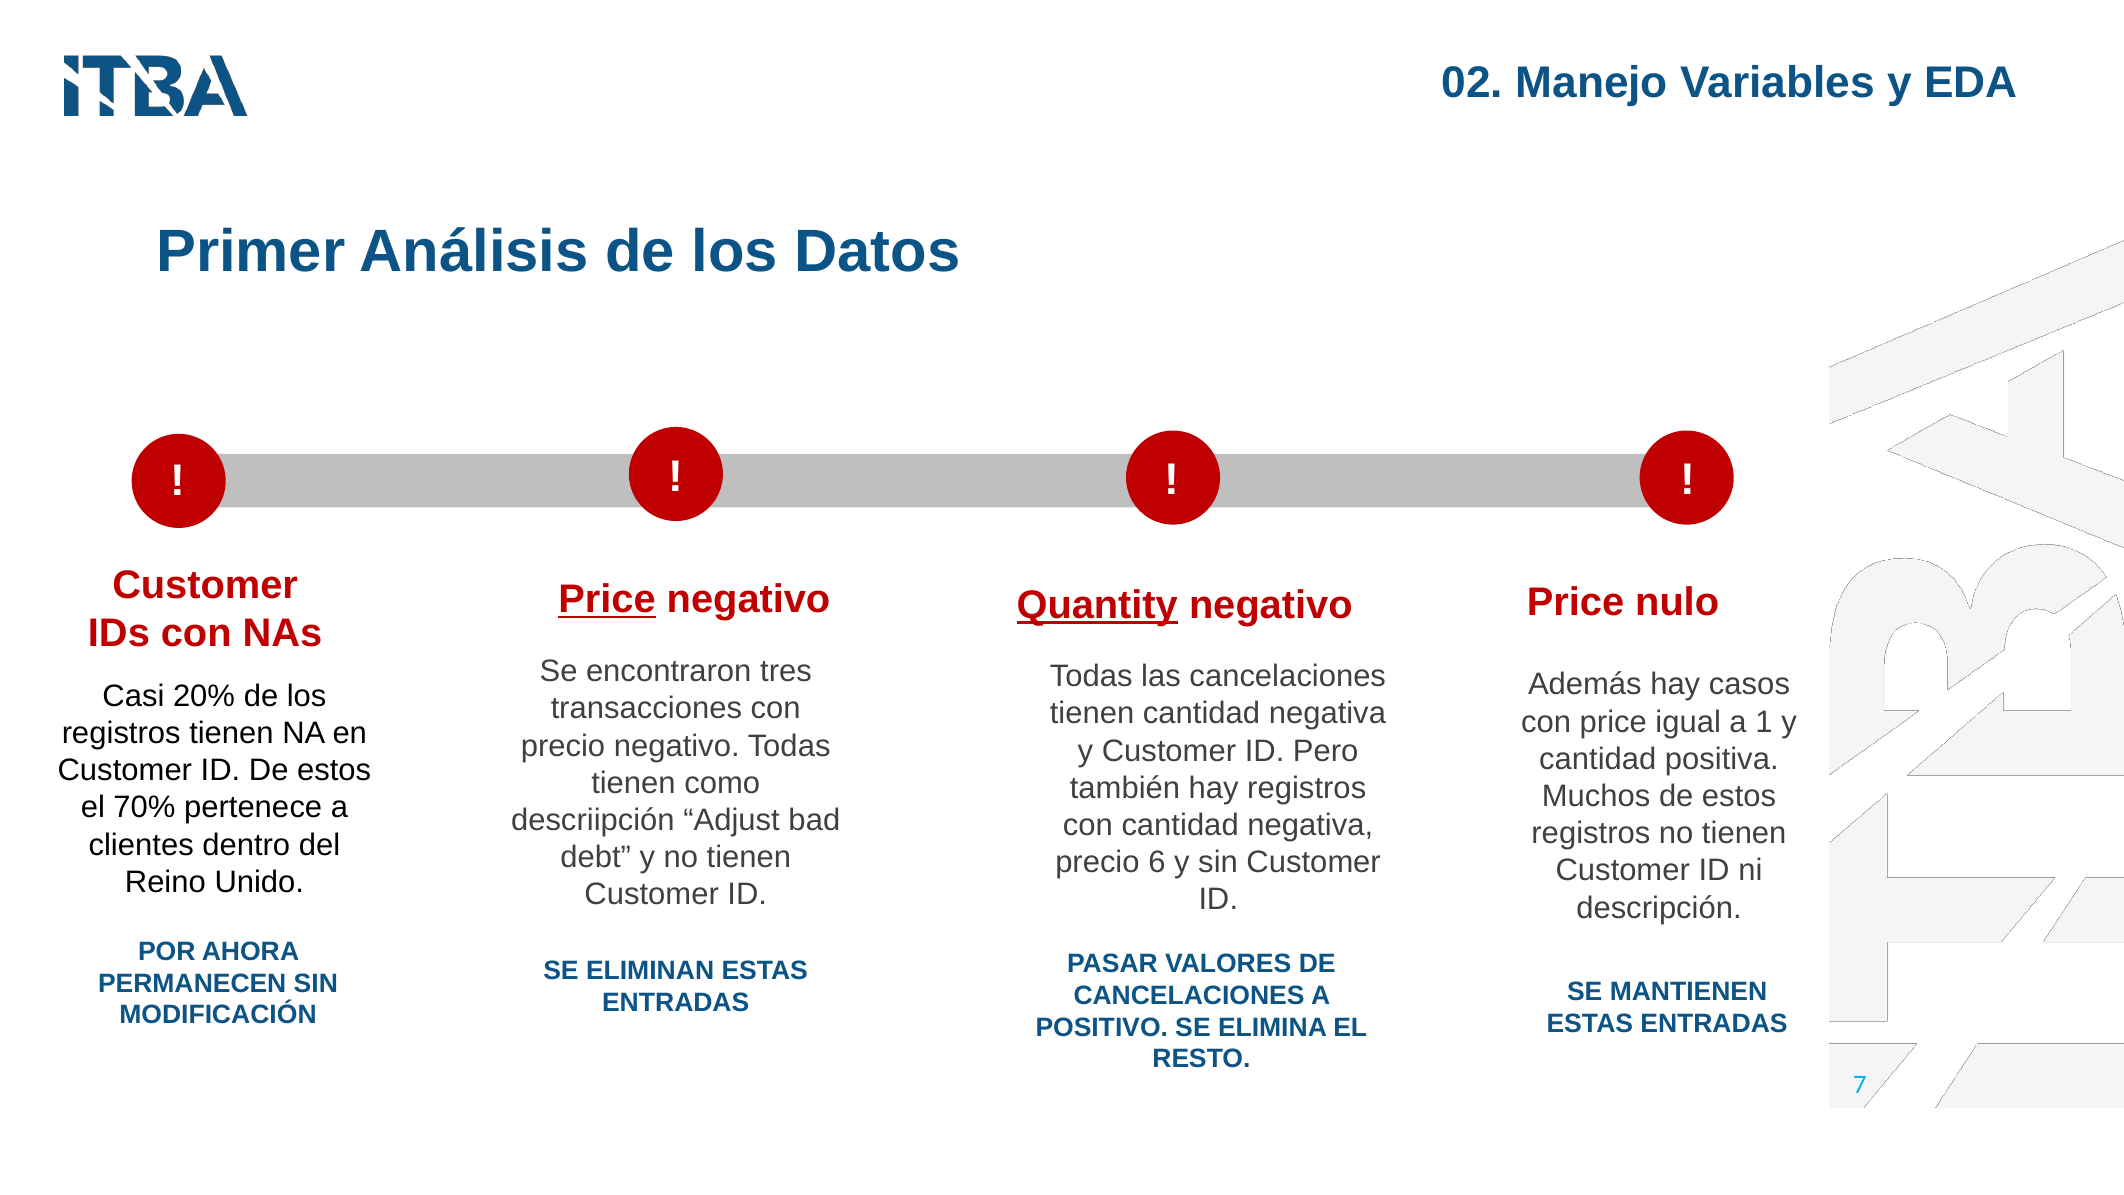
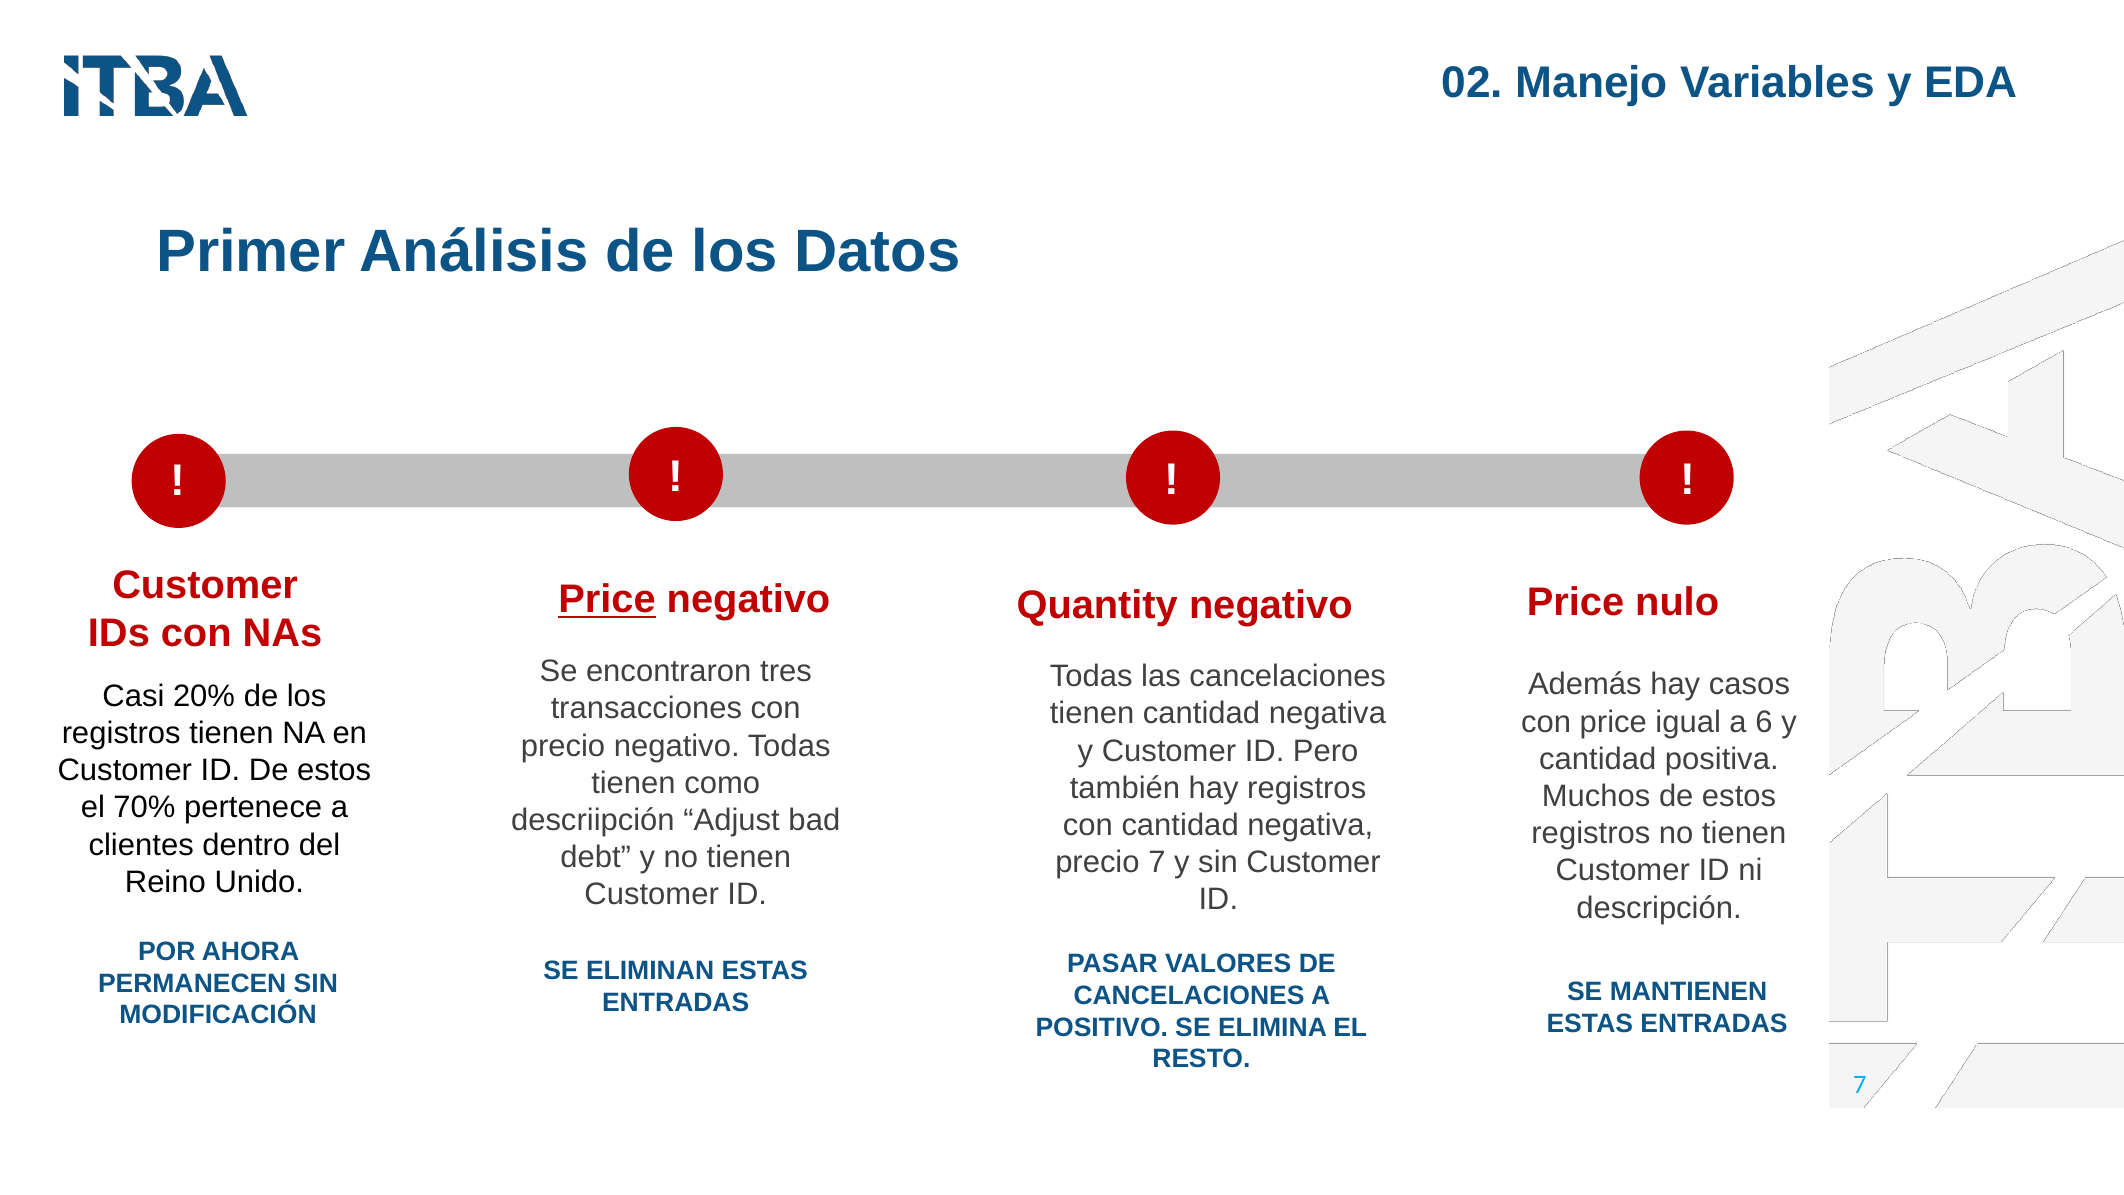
Quantity underline: present -> none (1097, 605)
1: 1 -> 6 (1764, 722)
precio 6: 6 -> 7 (1157, 862)
